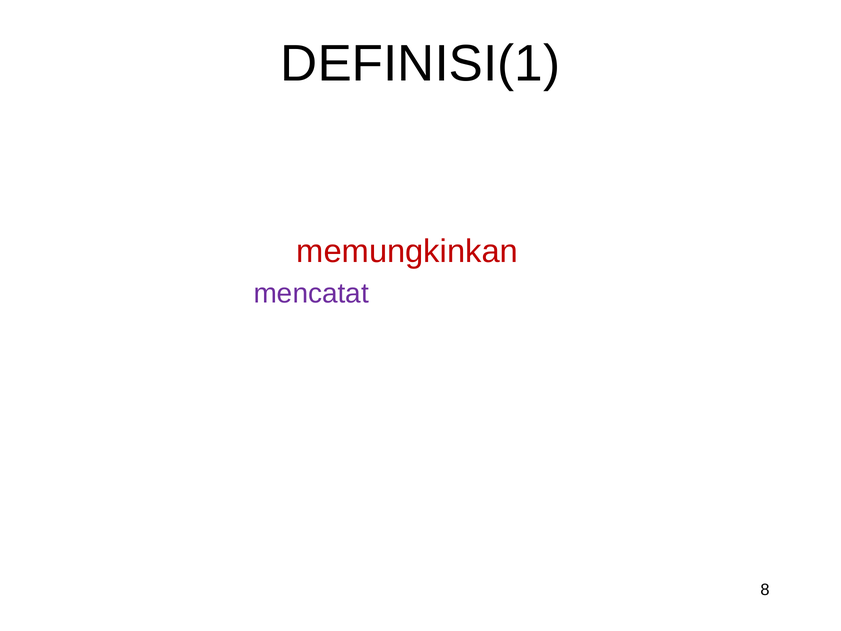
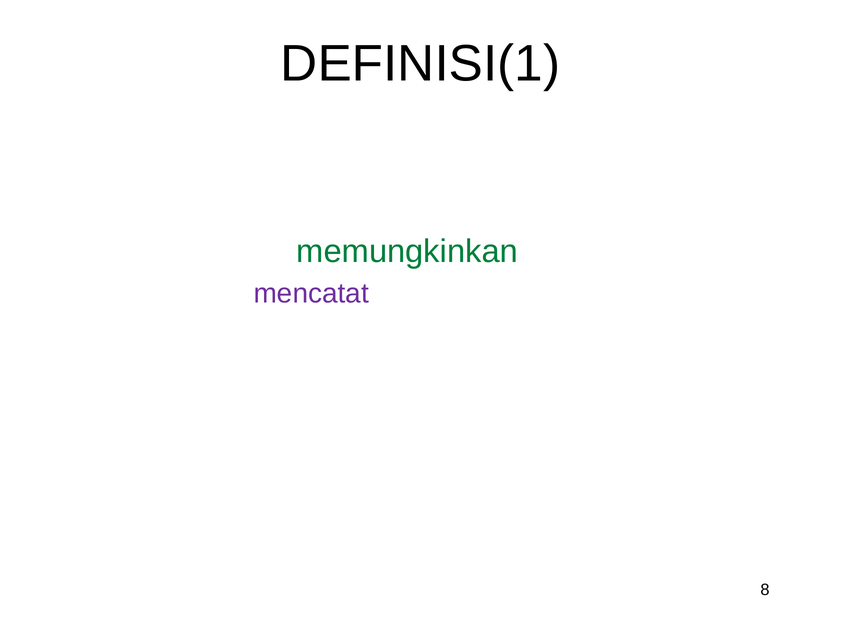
memungkinkan colour: red -> green (407, 252)
